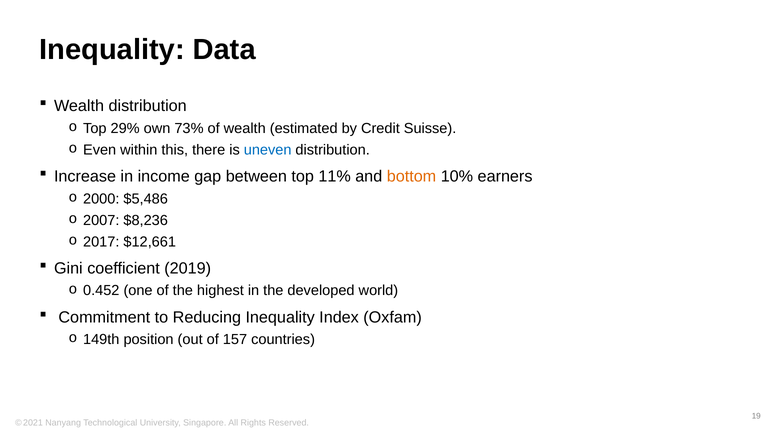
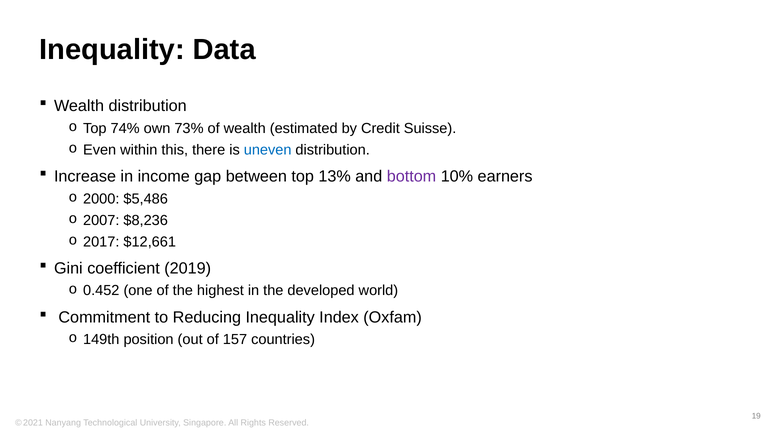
29%: 29% -> 74% (125, 129)
11%: 11% -> 13% (335, 177)
bottom colour: orange -> purple (412, 177)
